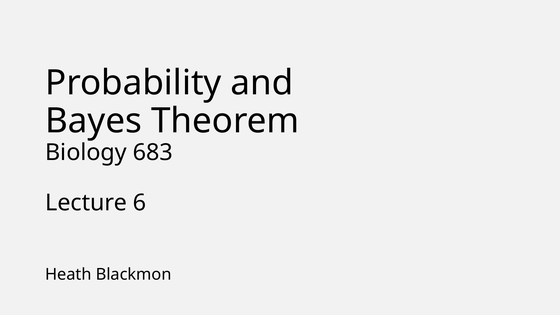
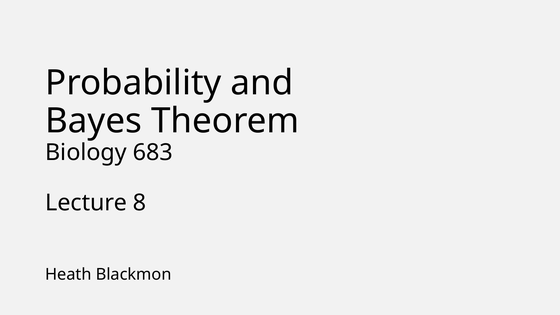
6: 6 -> 8 (140, 203)
